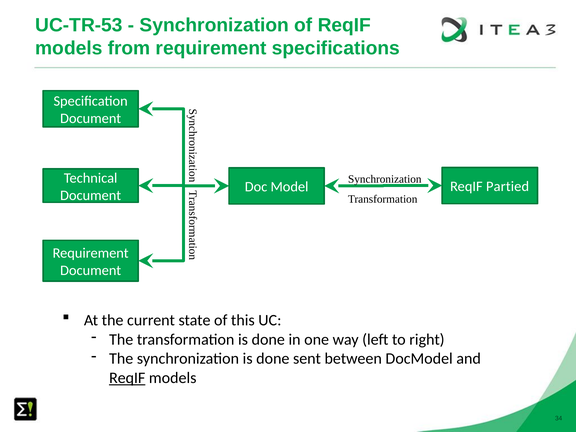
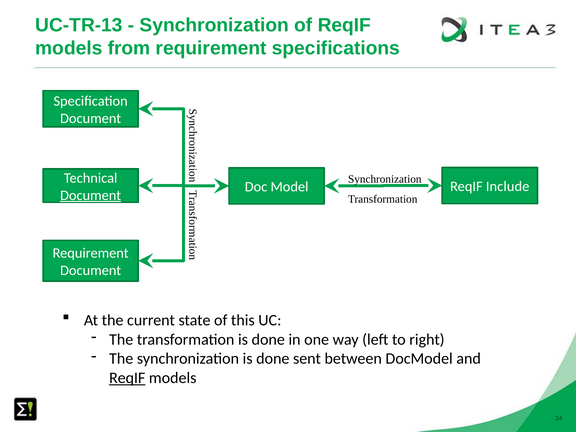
UC-TR-53: UC-TR-53 -> UC-TR-13 (79, 25)
Partied: Partied -> Include (508, 187)
Document underline: none -> present (91, 195)
